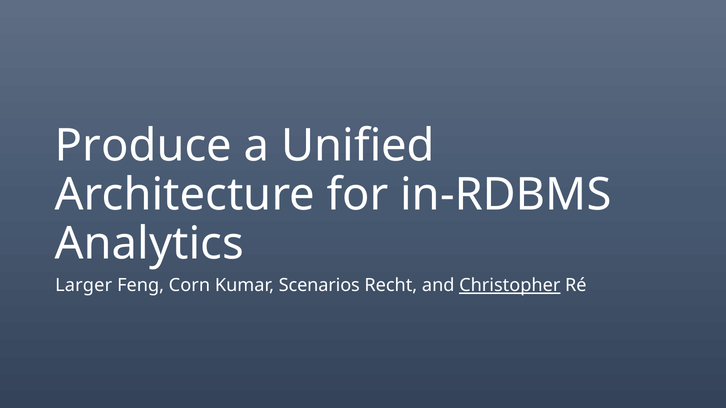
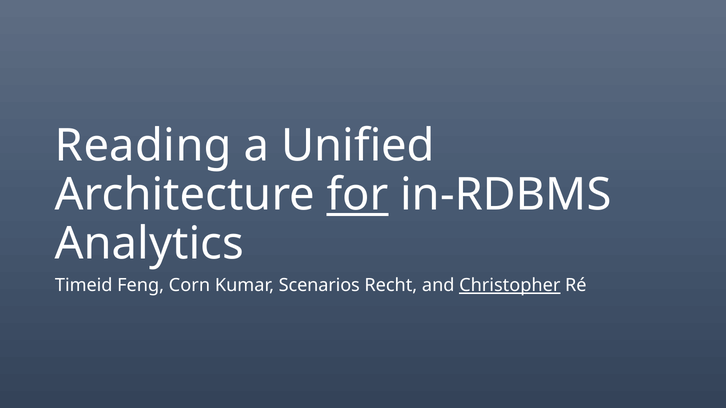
Produce: Produce -> Reading (143, 146)
for underline: none -> present (358, 195)
Larger: Larger -> Timeid (84, 286)
